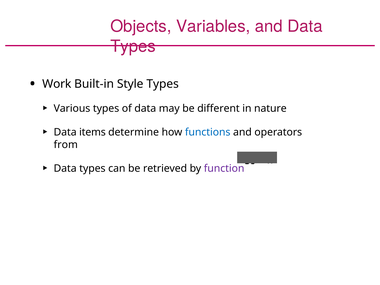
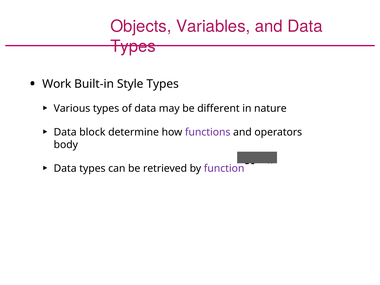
items: items -> block (92, 132)
functions colour: blue -> purple (208, 132)
from: from -> body (66, 145)
